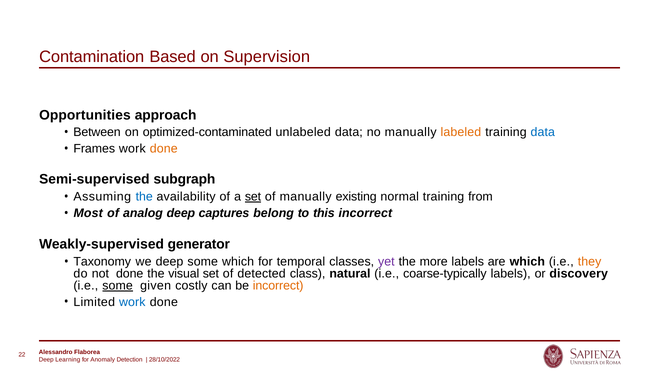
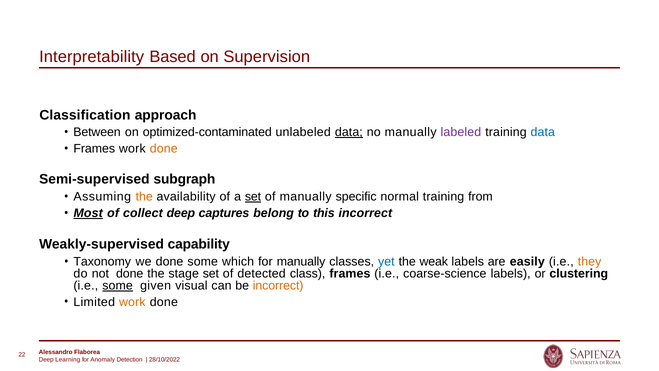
Contamination: Contamination -> Interpretability (92, 57)
Opportunities: Opportunities -> Classification (85, 115)
data underline: none -> present (349, 132)
labeled colour: orange -> purple (461, 132)
the colour: blue -> orange (144, 197)
existing: existing -> specific (356, 197)
Most underline: none -> present (88, 213)
analog: analog -> collect (143, 213)
generator: generator -> capability (199, 244)
we deep: deep -> done (170, 262)
for temporal: temporal -> manually (301, 262)
yet colour: purple -> blue (386, 262)
more: more -> weak (434, 262)
are which: which -> easily (527, 262)
visual: visual -> stage (184, 273)
class natural: natural -> frames (350, 273)
coarse-typically: coarse-typically -> coarse-science (445, 273)
discovery: discovery -> clustering (579, 273)
costly: costly -> visual (191, 285)
work colour: blue -> orange (132, 302)
